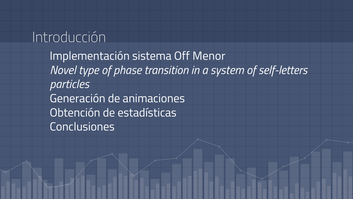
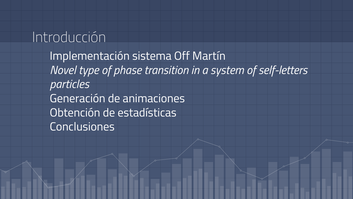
Menor: Menor -> Martín (209, 56)
